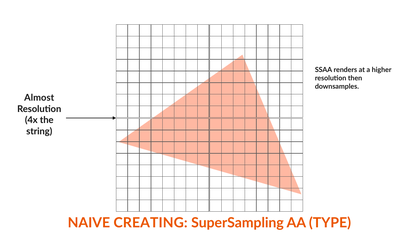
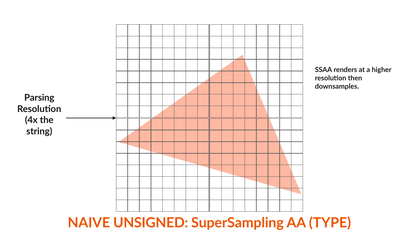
Almost: Almost -> Parsing (39, 98)
CREATING: CREATING -> UNSIGNED (151, 223)
